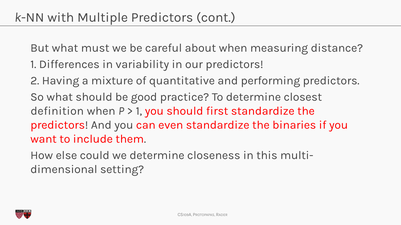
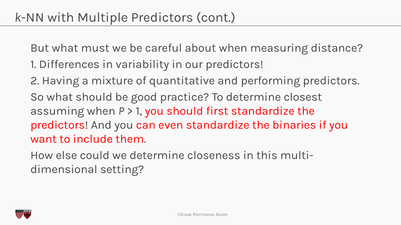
definition: definition -> assuming (57, 111)
